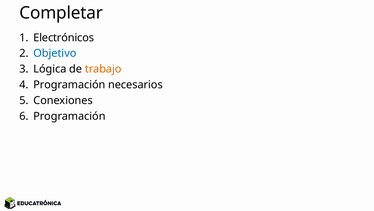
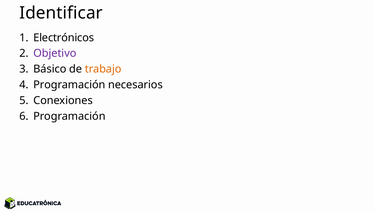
Completar: Completar -> Identificar (61, 13)
Objetivo colour: blue -> purple (55, 53)
Lógica: Lógica -> Básico (50, 69)
